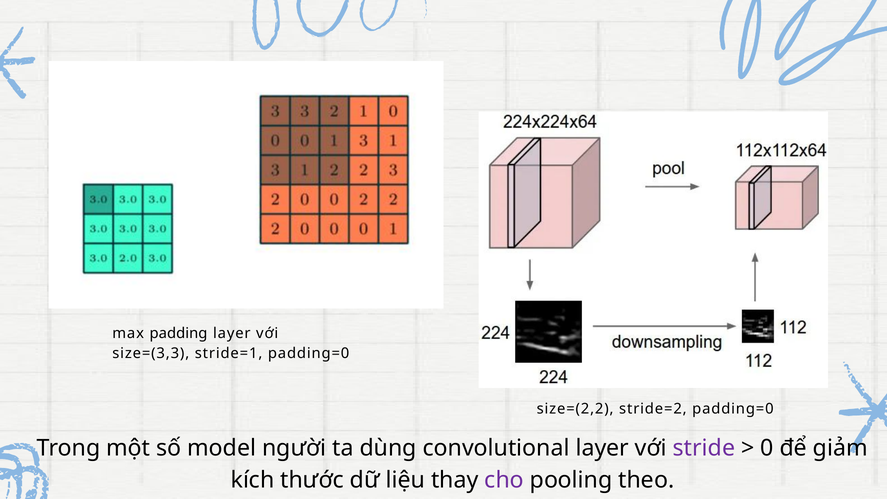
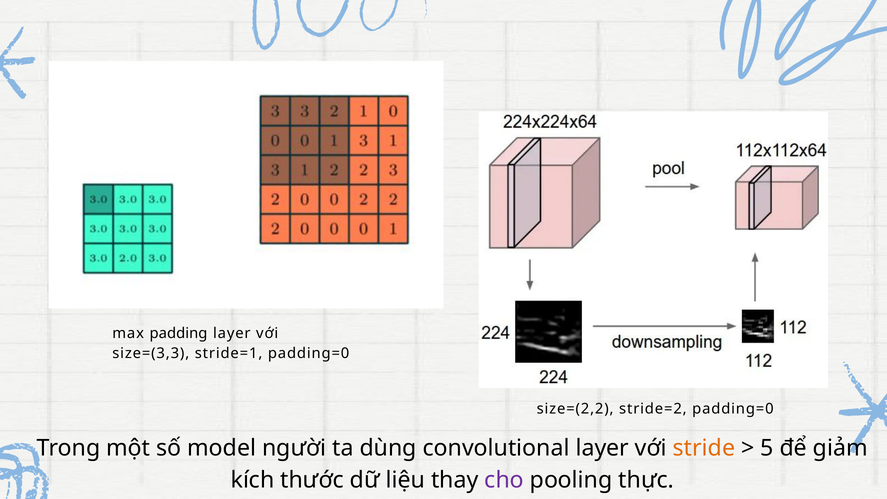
stride colour: purple -> orange (704, 448)
0: 0 -> 5 (767, 448)
theo: theo -> thực (646, 480)
